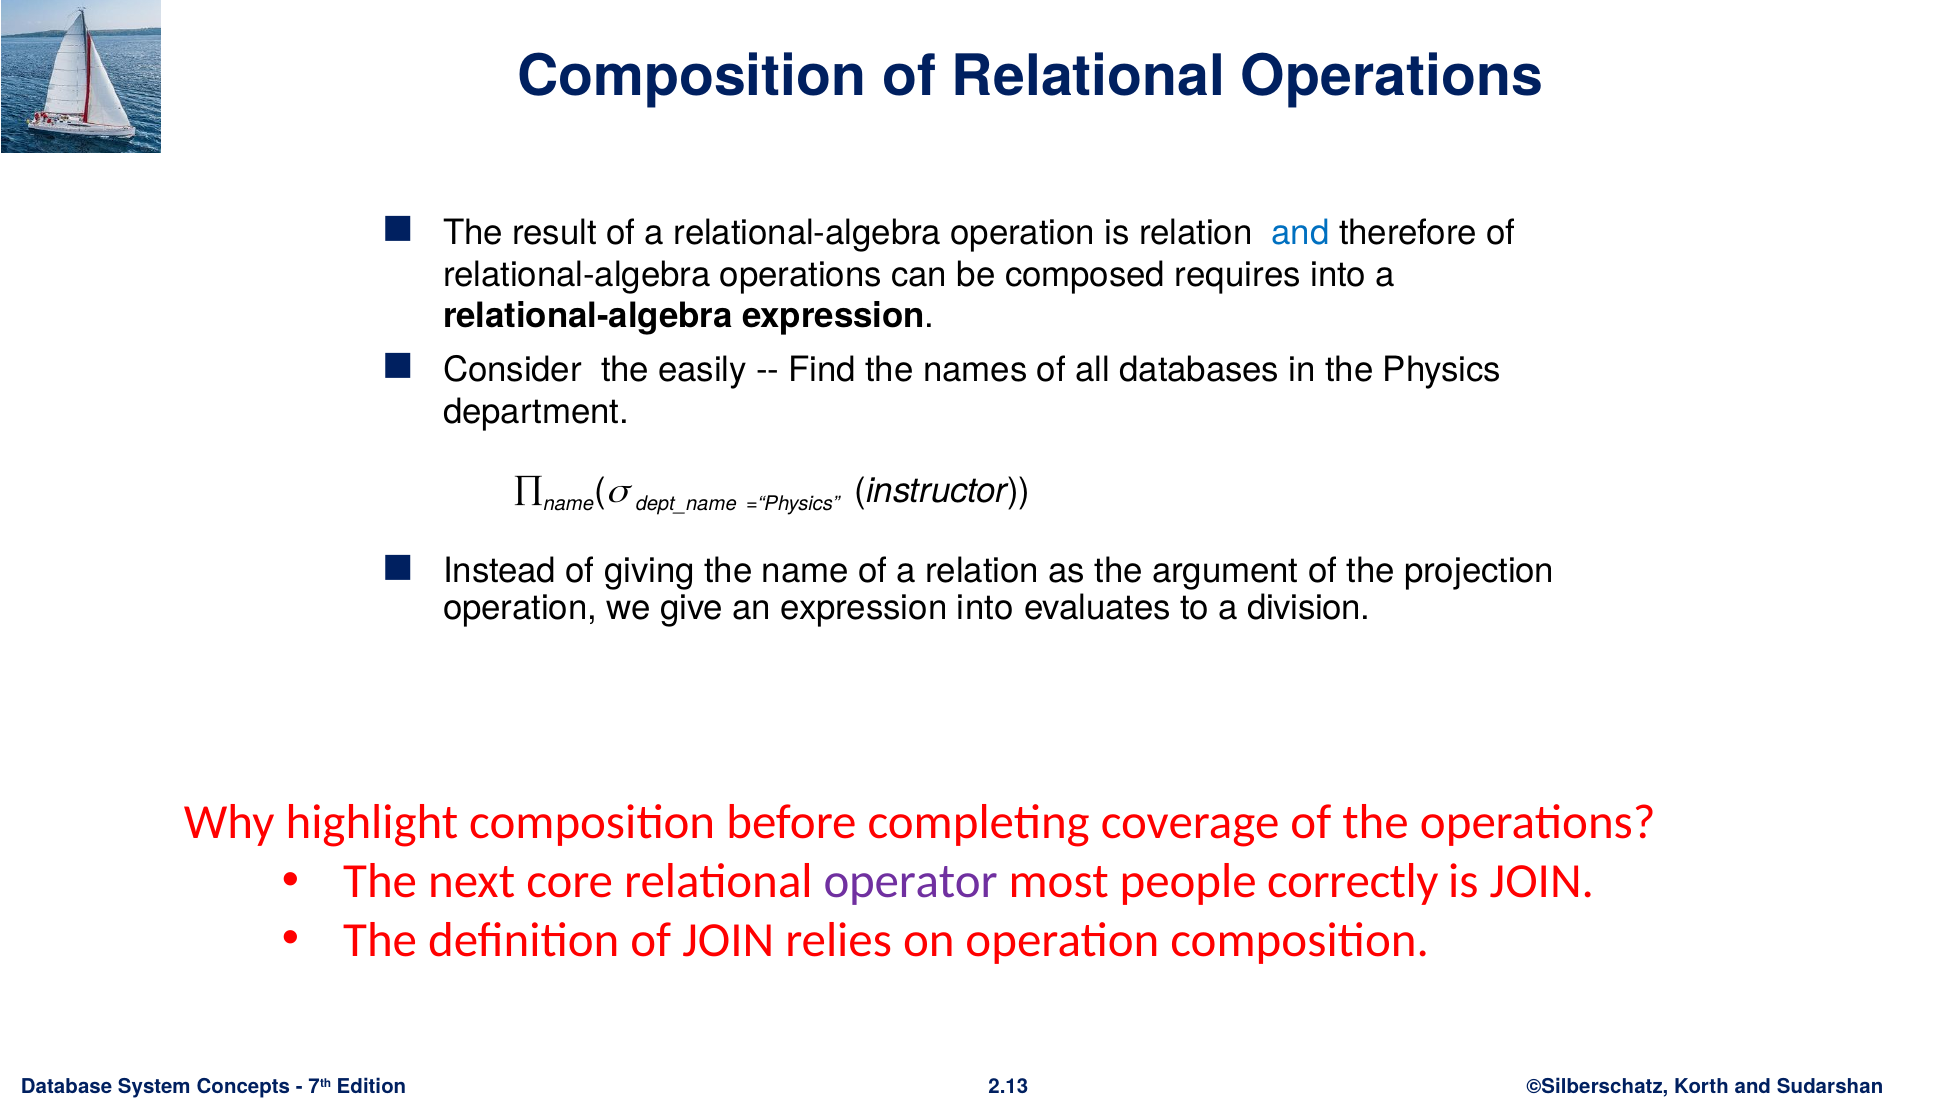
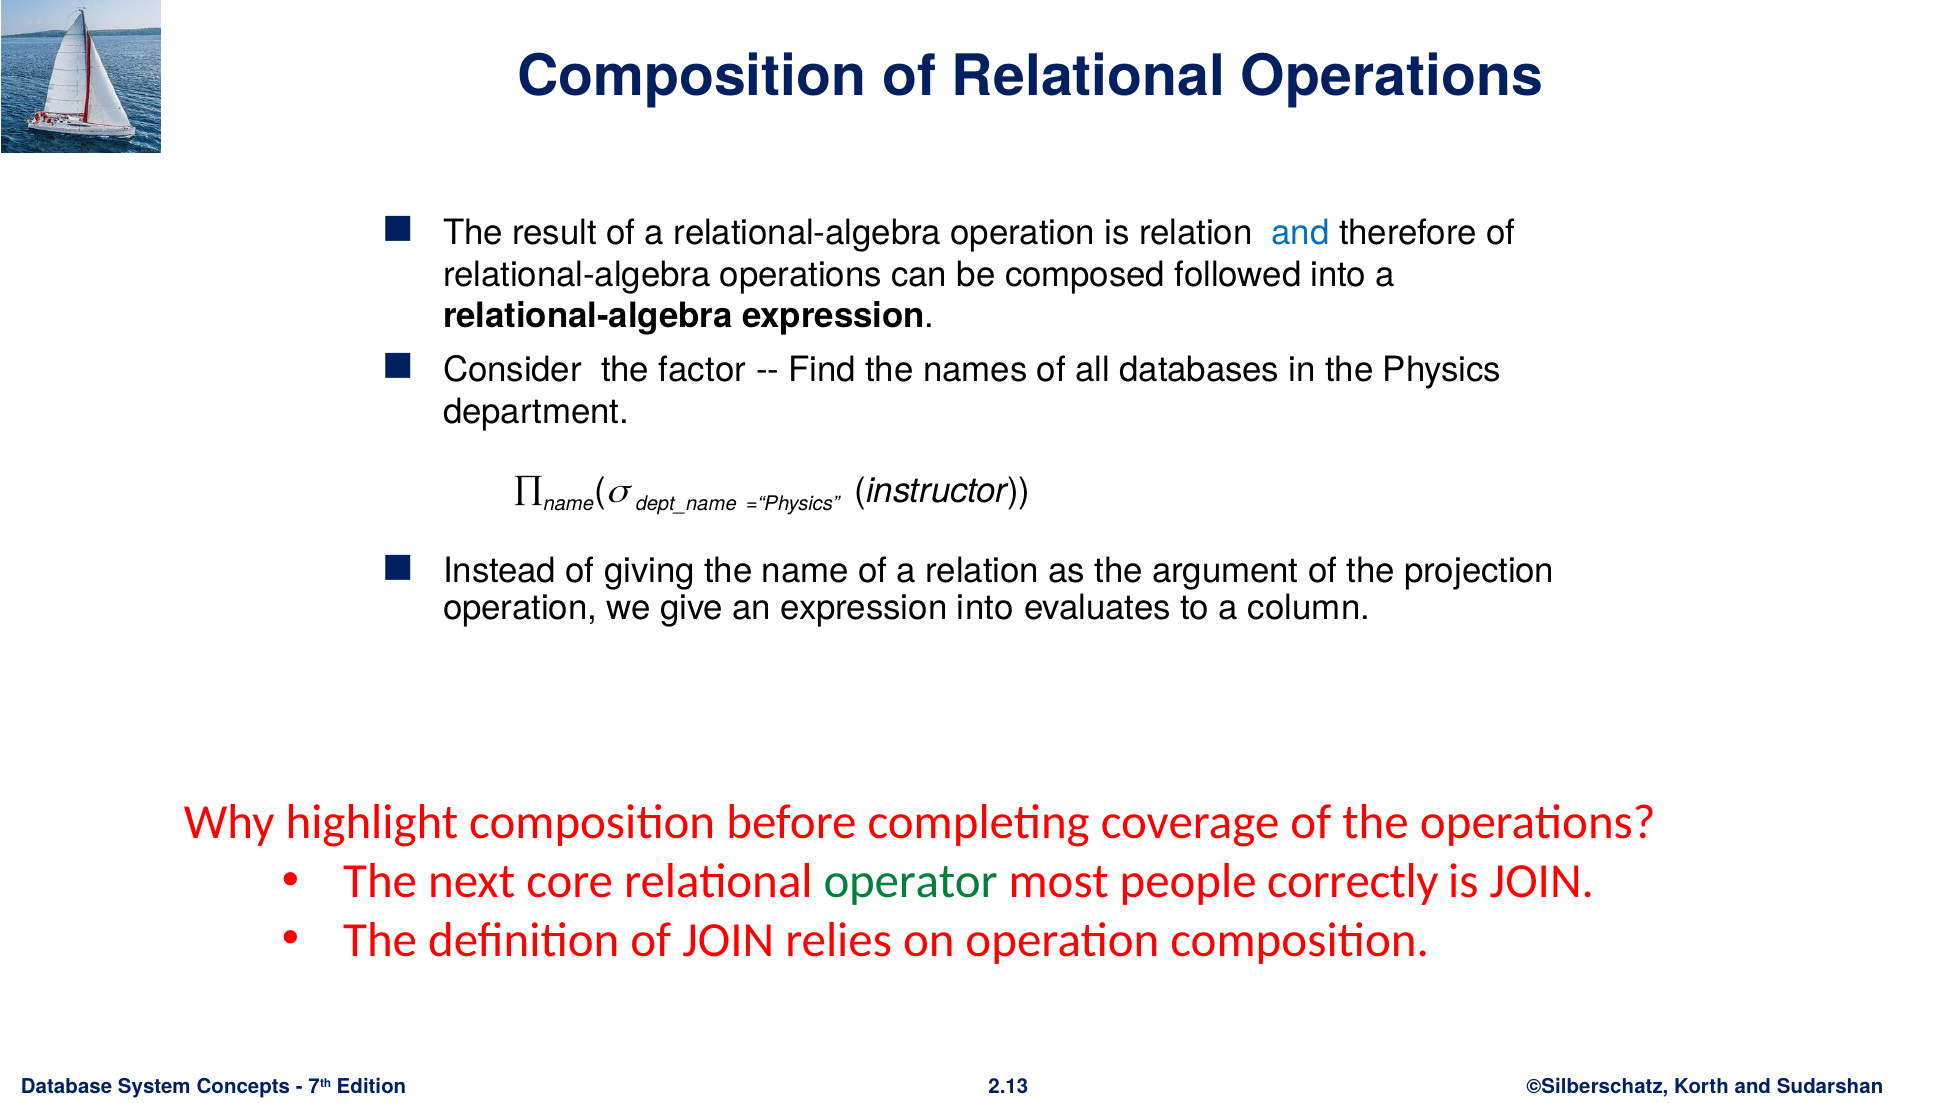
requires: requires -> followed (1238, 274)
easily: easily -> factor (702, 370)
division: division -> column (1309, 608)
operator colour: purple -> green (911, 881)
